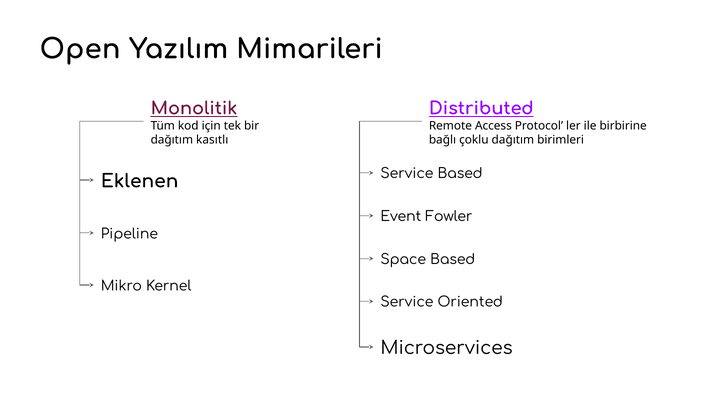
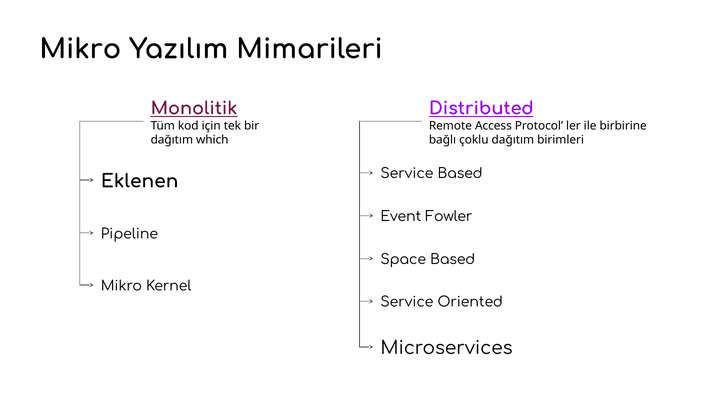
Open: Open -> Mikro (80, 49)
kasıtlı: kasıtlı -> which (212, 140)
